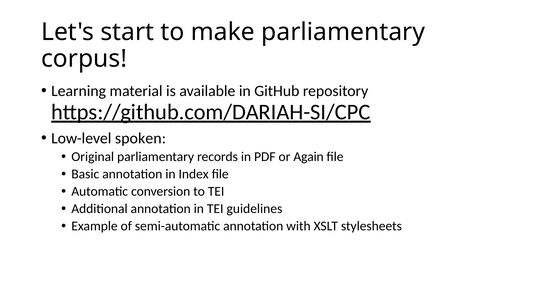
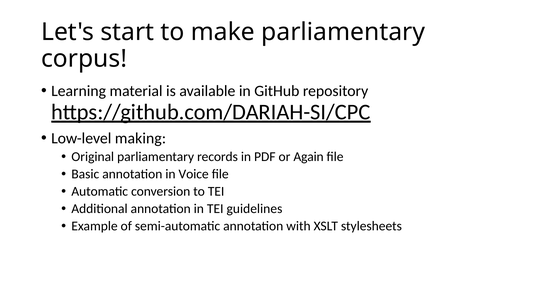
spoken: spoken -> making (141, 138)
Index: Index -> Voice (194, 174)
